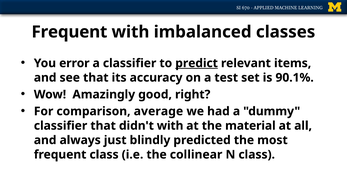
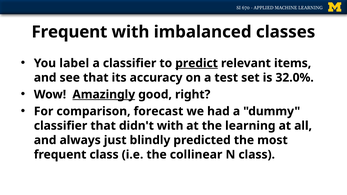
error: error -> label (74, 63)
90.1%: 90.1% -> 32.0% (295, 78)
Amazingly underline: none -> present (104, 95)
average: average -> forecast (158, 111)
the material: material -> learning (250, 126)
